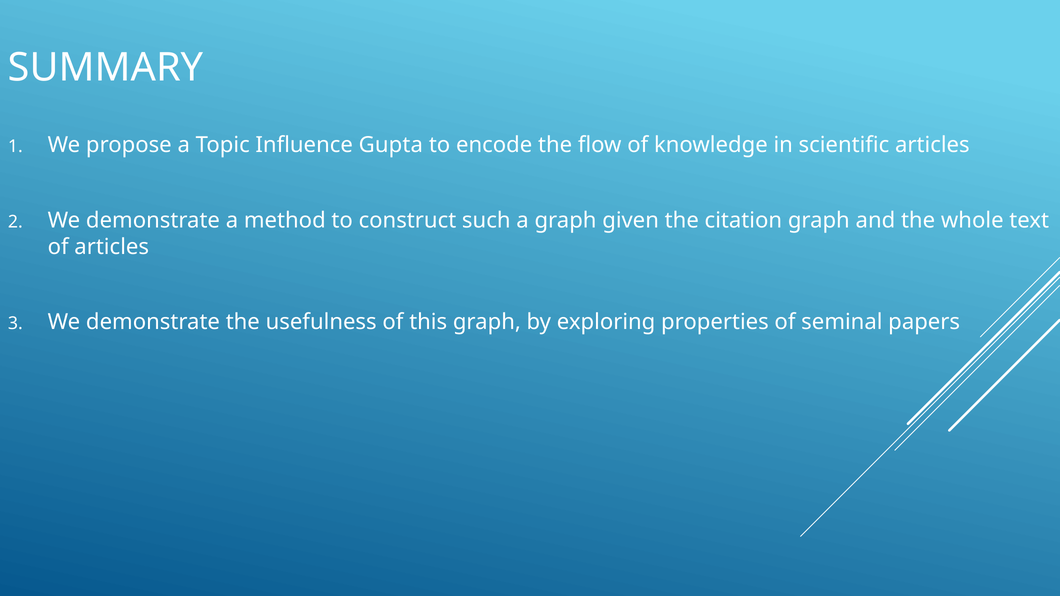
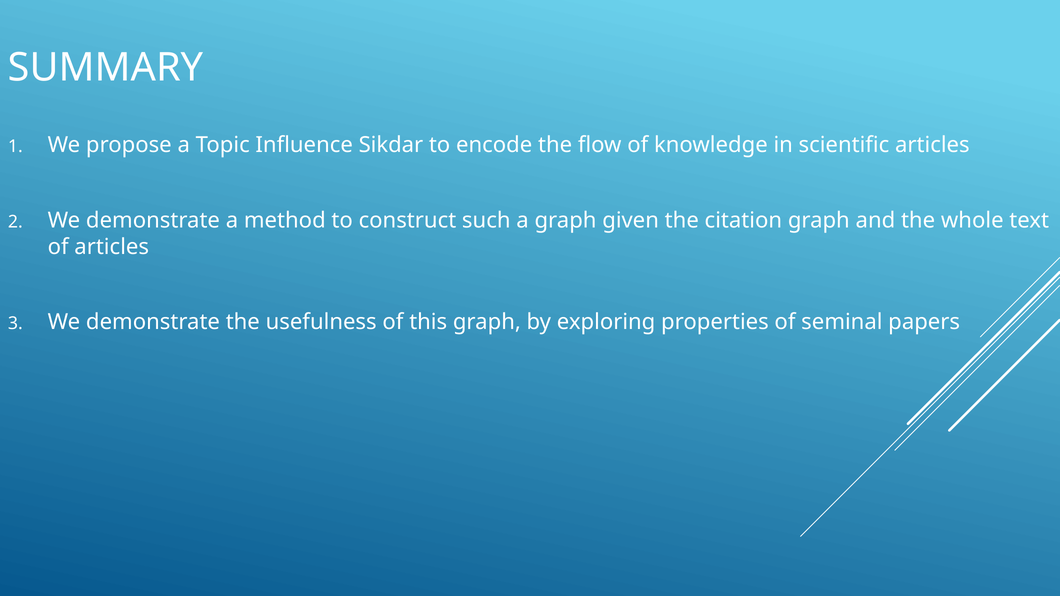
Gupta: Gupta -> Sikdar (391, 145)
